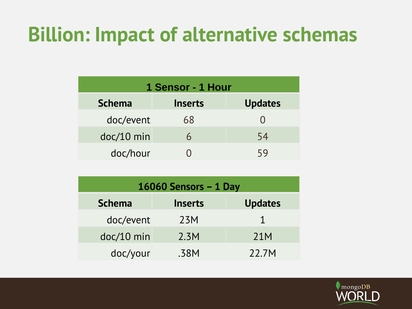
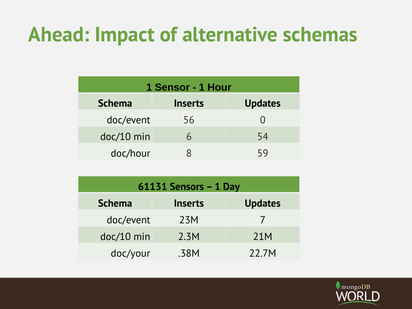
Billion: Billion -> Ahead (59, 35)
68: 68 -> 56 (189, 120)
doc/hour 0: 0 -> 8 (189, 154)
16060: 16060 -> 61131 (153, 187)
23M 1: 1 -> 7 (263, 220)
